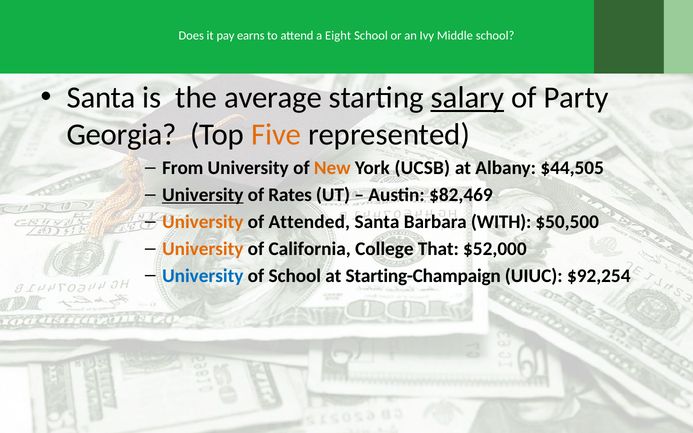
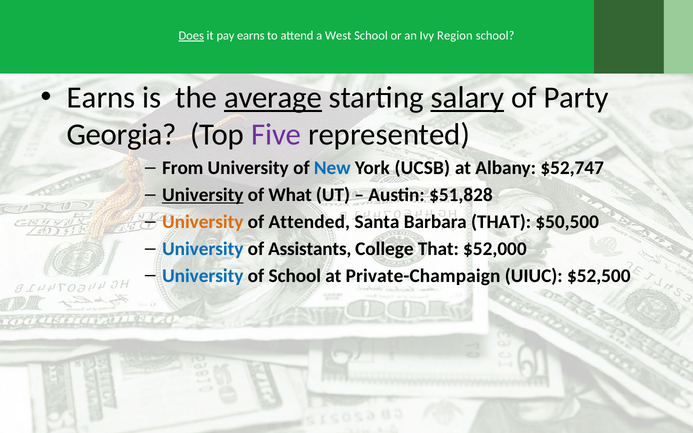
Does underline: none -> present (191, 36)
Eight: Eight -> West (338, 36)
Middle: Middle -> Region (455, 36)
Santa: Santa -> Earns (101, 98)
average underline: none -> present (273, 98)
Five colour: orange -> purple (276, 135)
New colour: orange -> blue (332, 168)
$44,505: $44,505 -> $52,747 (572, 168)
Rates: Rates -> What (290, 195)
$82,469: $82,469 -> $51,828 (461, 195)
Barbara WITH: WITH -> THAT (501, 222)
University colour: orange -> blue (203, 249)
California: California -> Assistants (310, 249)
Starting-Champaign: Starting-Champaign -> Private-Champaign (423, 276)
$92,254: $92,254 -> $52,500 (599, 276)
